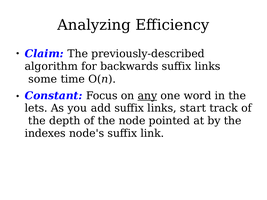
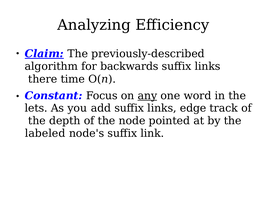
Claim underline: none -> present (44, 54)
some: some -> there (43, 79)
start: start -> edge (193, 108)
indexes: indexes -> labeled (45, 133)
